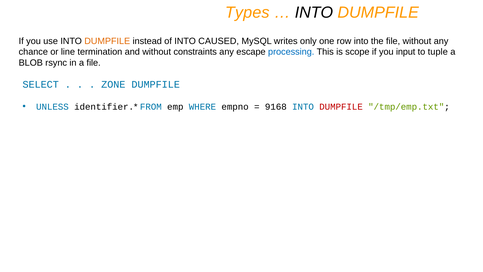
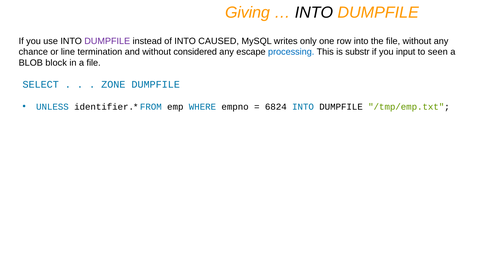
Types: Types -> Giving (247, 13)
DUMPFILE colour: orange -> purple (107, 41)
constraints: constraints -> considered (195, 52)
scope: scope -> substr (357, 52)
tuple: tuple -> seen (438, 52)
rsync: rsync -> block (56, 63)
9168: 9168 -> 6824 (276, 107)
DUMPFILE colour: red -> black (341, 107)
